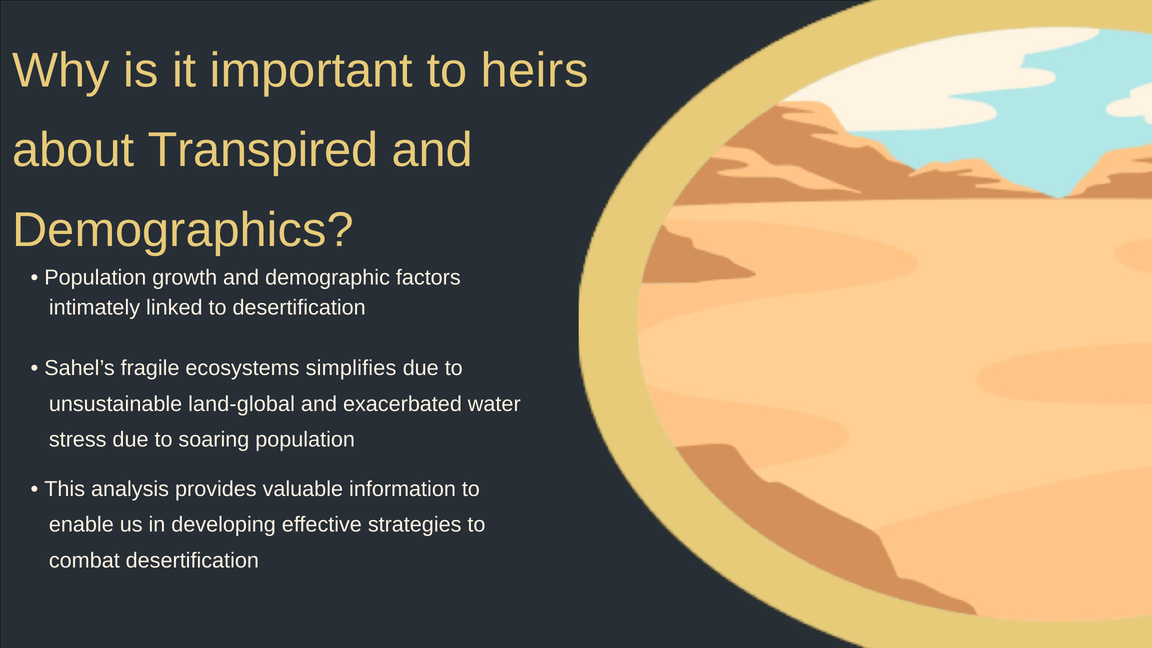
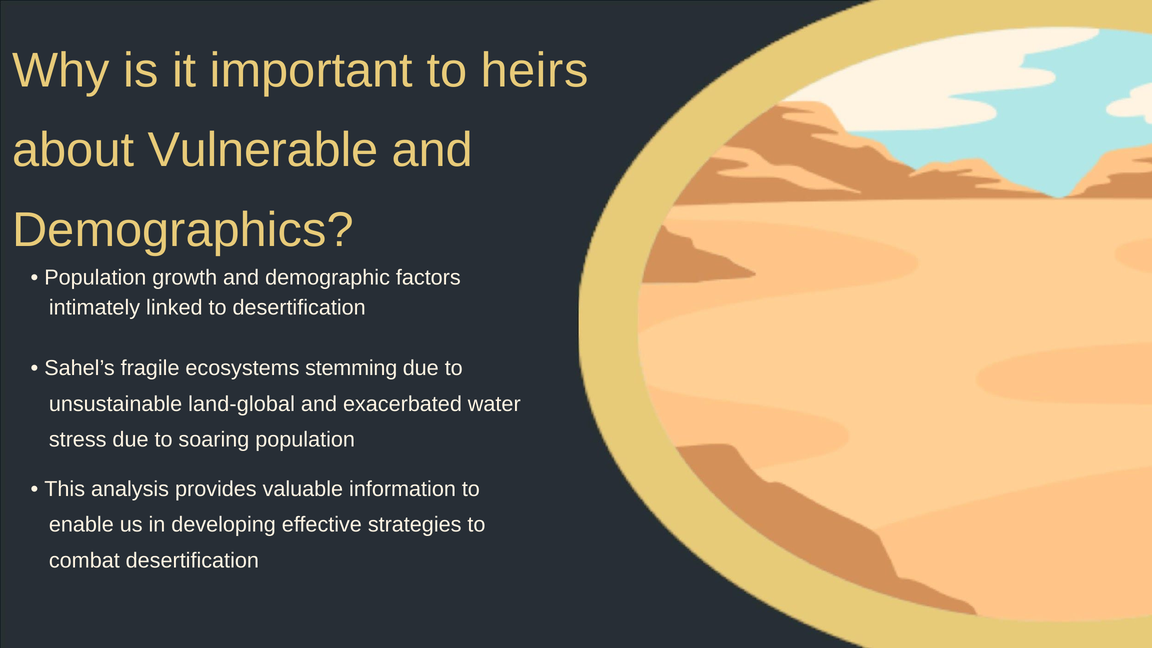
Transpired: Transpired -> Vulnerable (263, 150)
simplifies: simplifies -> stemming (351, 368)
